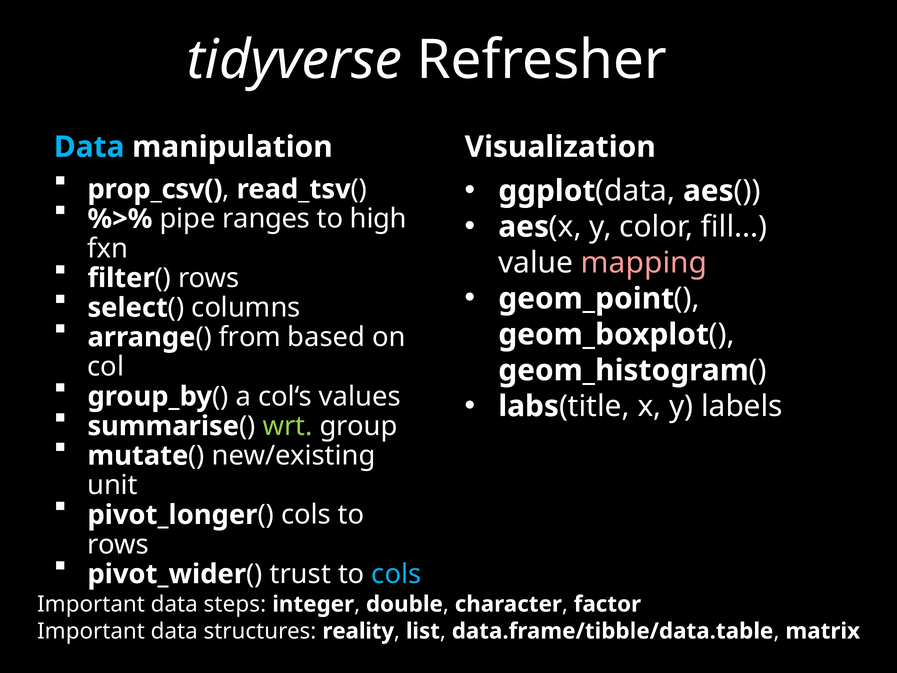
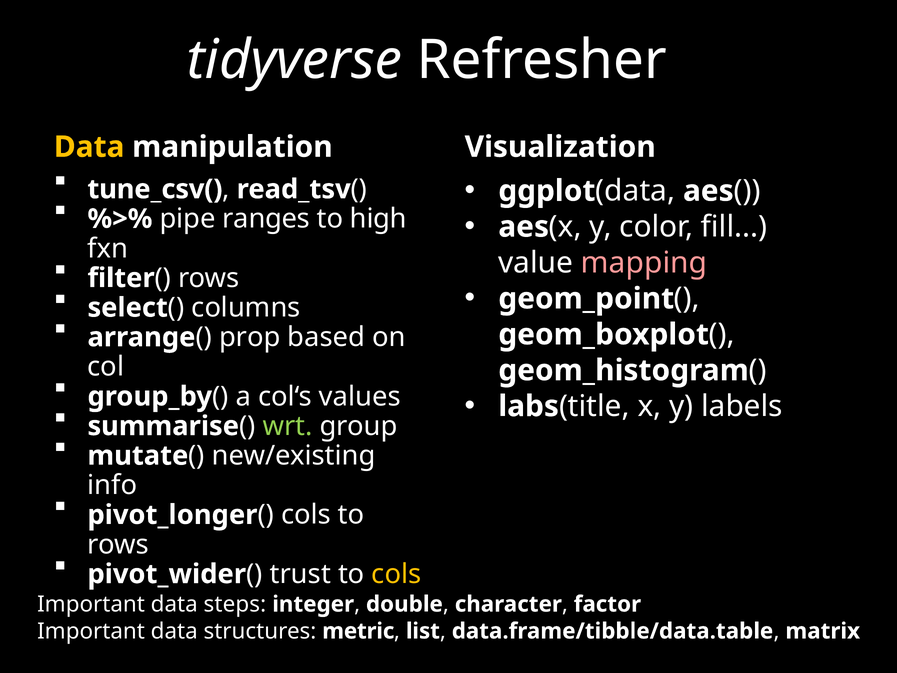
Data colour: light blue -> yellow (89, 147)
prop_csv(: prop_csv( -> tune_csv( (155, 189)
from: from -> prop (250, 337)
unit: unit -> info (112, 485)
cols colour: light blue -> yellow (396, 574)
reality: reality -> metric (358, 631)
